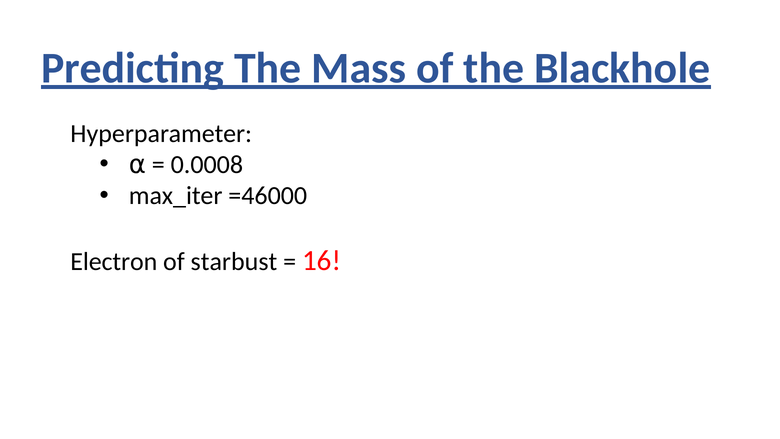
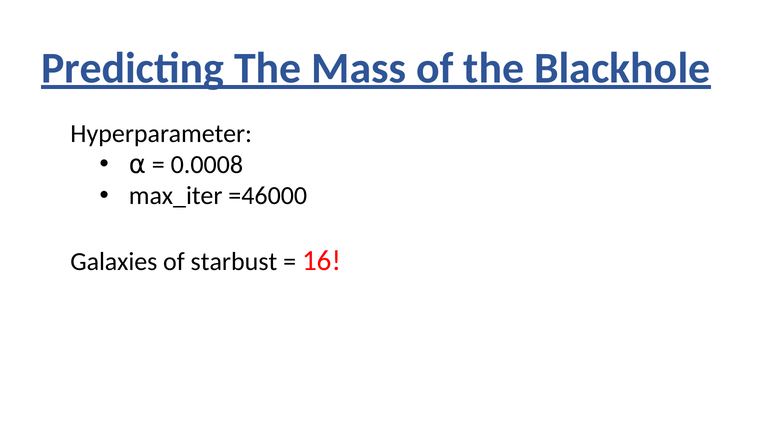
Electron: Electron -> Galaxies (114, 261)
